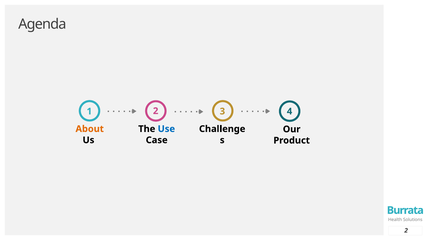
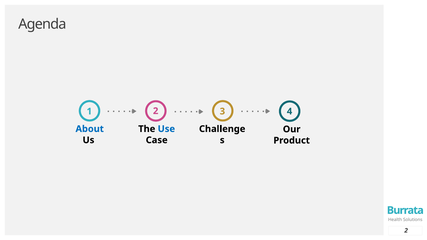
About colour: orange -> blue (90, 129)
